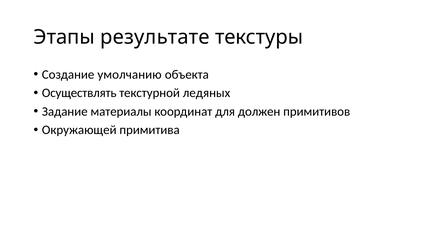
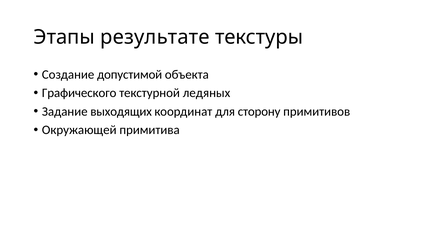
умолчанию: умолчанию -> допустимой (130, 75)
Осуществлять: Осуществлять -> Графического (79, 93)
материалы: материалы -> выходящих (121, 112)
должен: должен -> сторону (259, 112)
